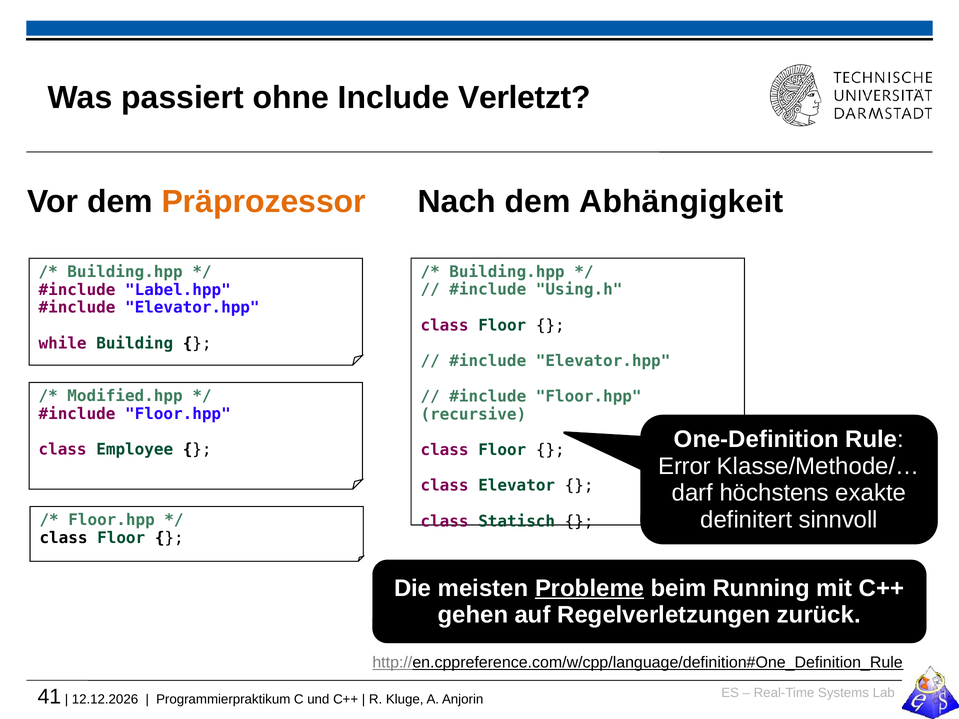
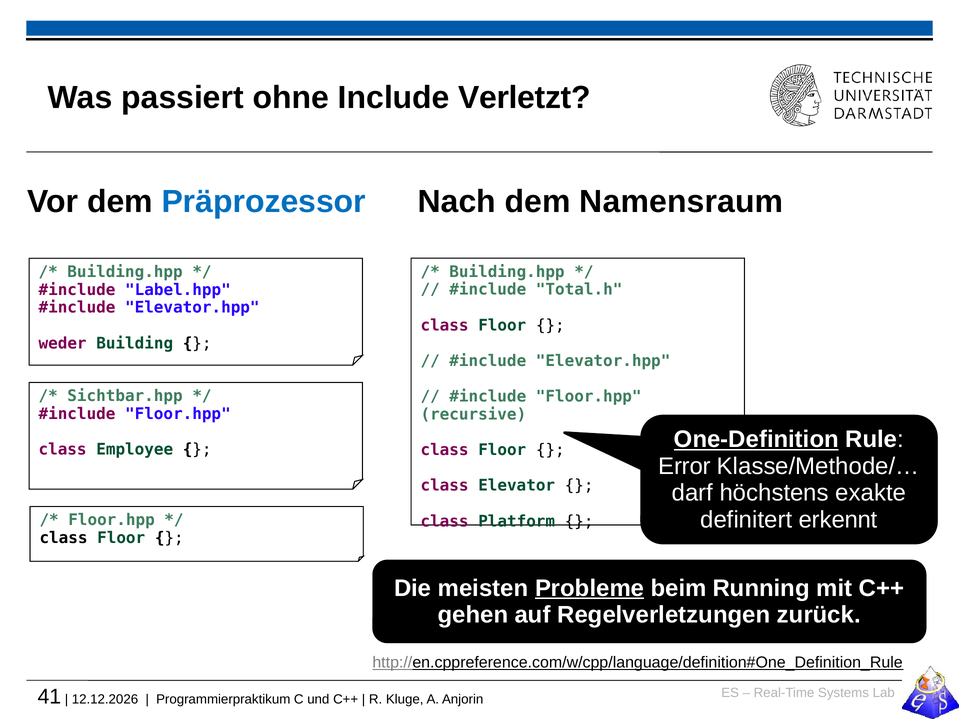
Präprozessor colour: orange -> blue (264, 202)
Abhängigkeit: Abhängigkeit -> Namensraum (681, 202)
Using.h: Using.h -> Total.h (579, 290)
while: while -> weder (63, 343)
Modified.hpp: Modified.hpp -> Sichtbar.hpp (125, 396)
One-Definition underline: none -> present (756, 440)
sinnvoll: sinnvoll -> erkennt (838, 520)
Statisch: Statisch -> Platform (517, 521)
